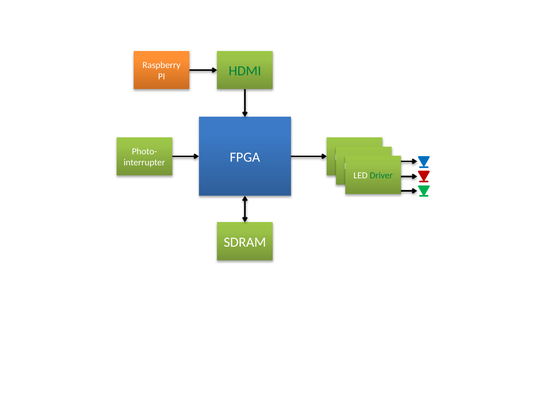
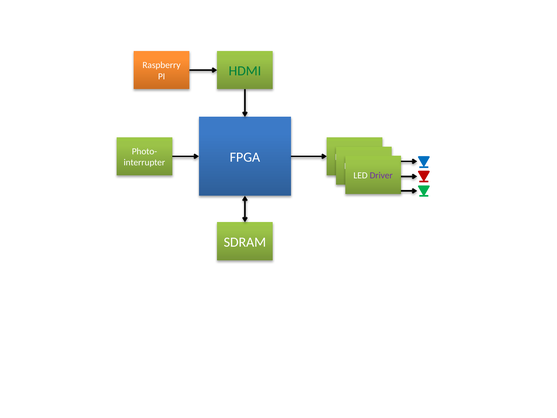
Driver colour: green -> purple (381, 175)
